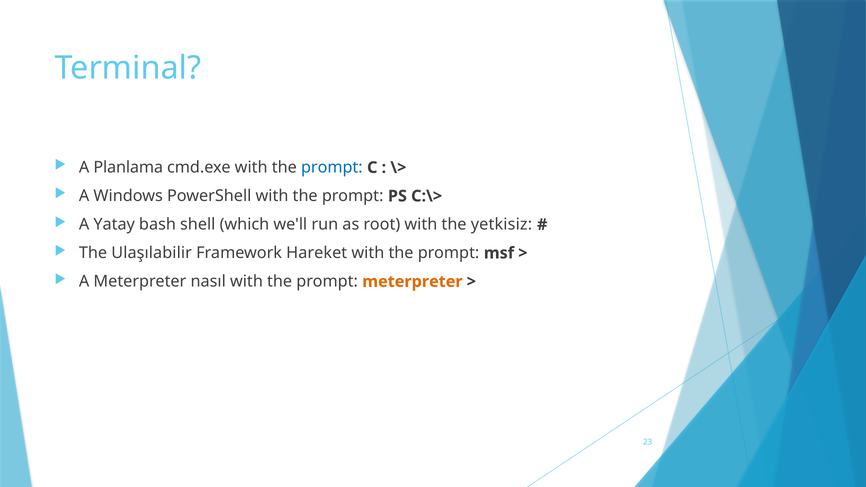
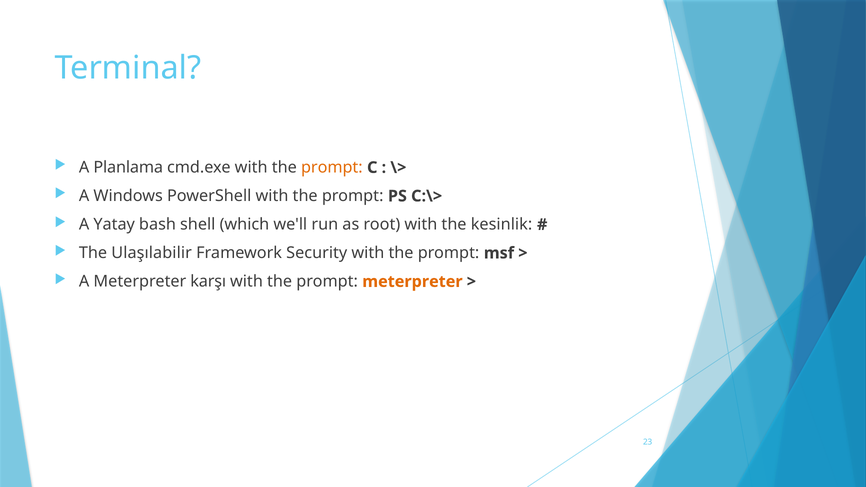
prompt colour: blue -> orange (332, 168)
yetkisiz: yetkisiz -> kesinlik (502, 225)
Hareket: Hareket -> Security (317, 253)
nasıl: nasıl -> karşı (208, 282)
